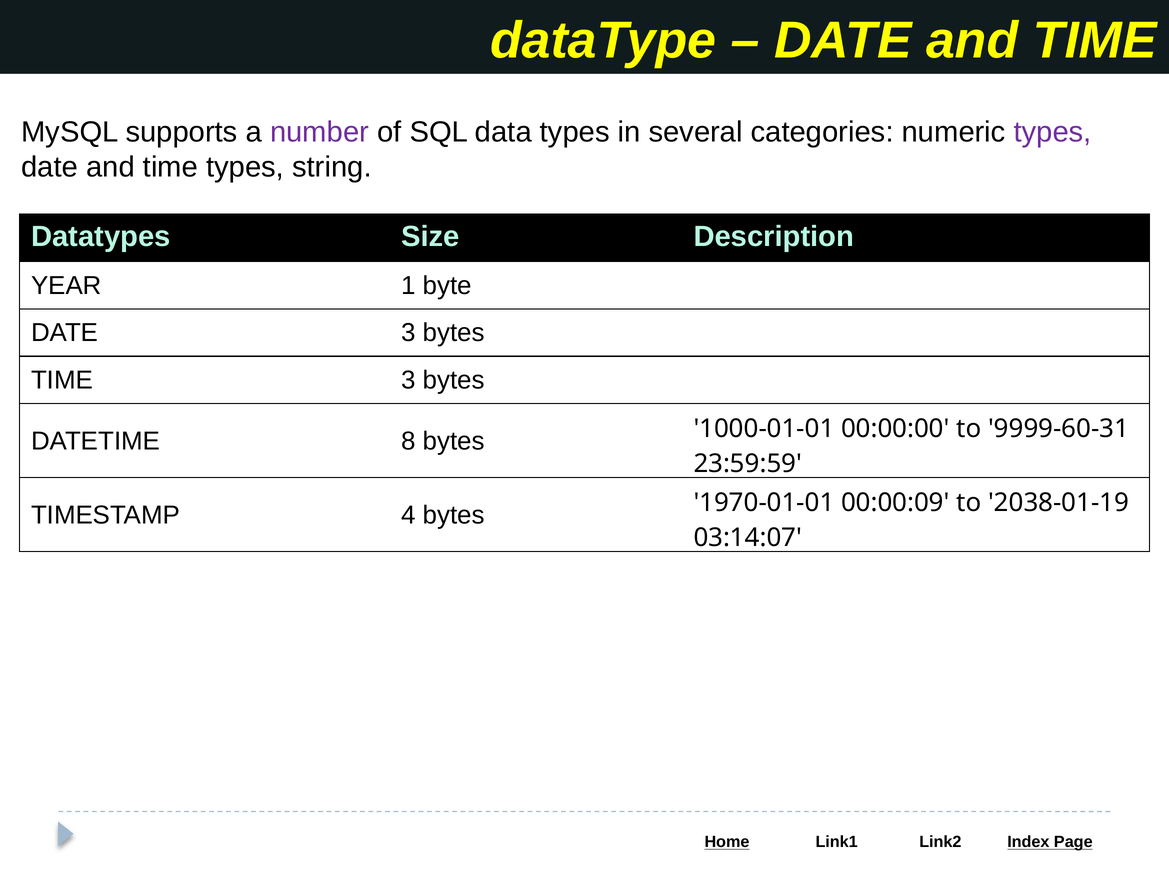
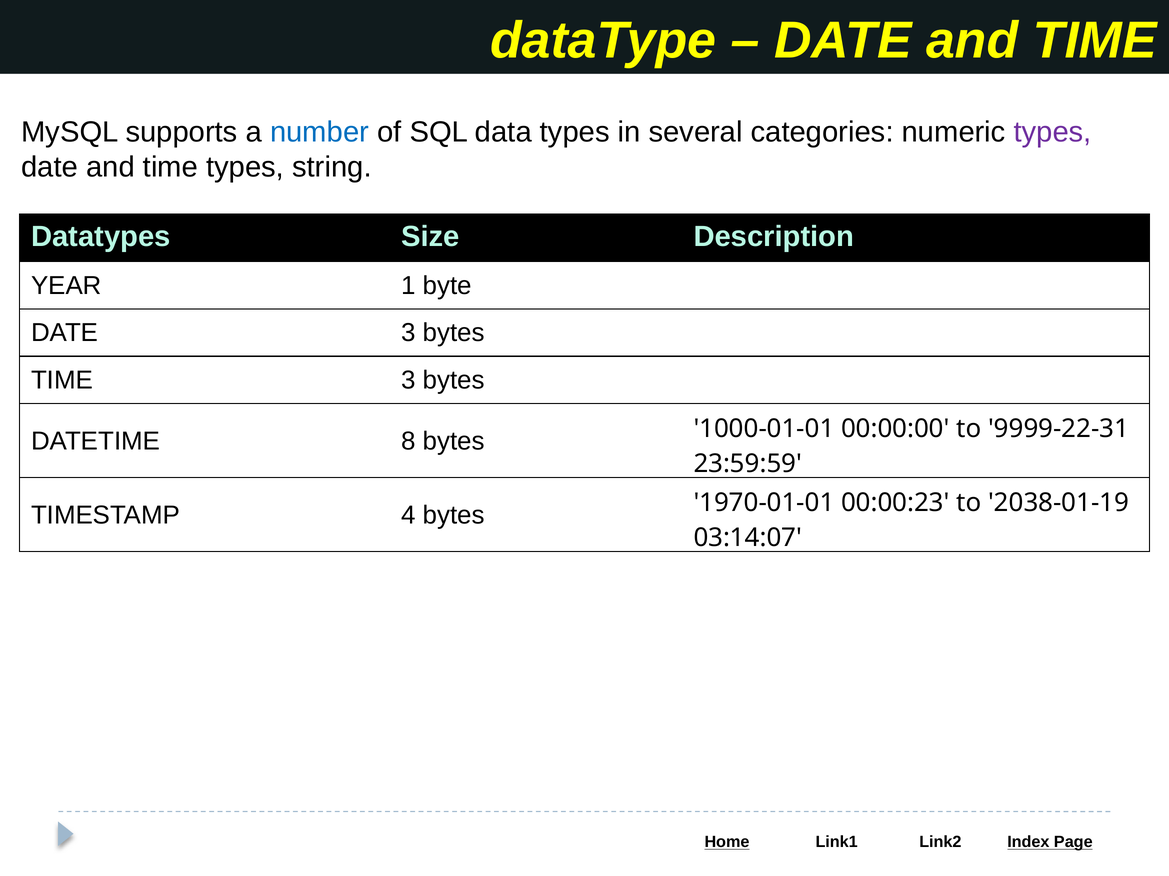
number colour: purple -> blue (320, 132)
9999-60-31: 9999-60-31 -> 9999-22-31 (1059, 429)
00:00:09: 00:00:09 -> 00:00:23 (895, 503)
